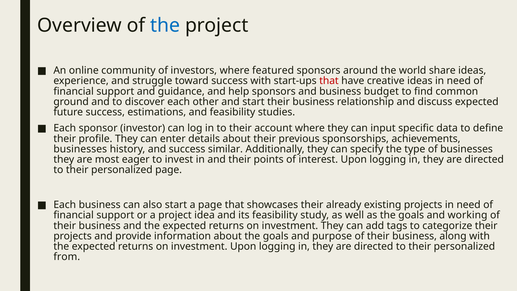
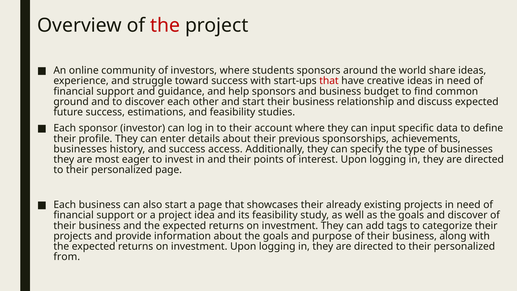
the colour: blue -> red (165, 25)
featured: featured -> students (273, 70)
similar: similar -> access (225, 149)
and working: working -> discover (468, 215)
